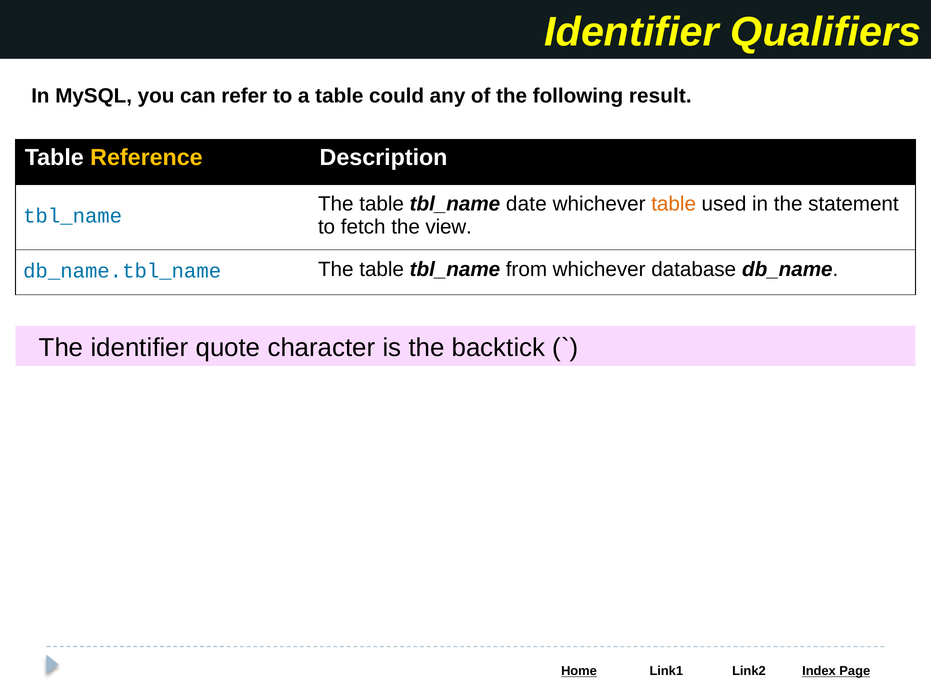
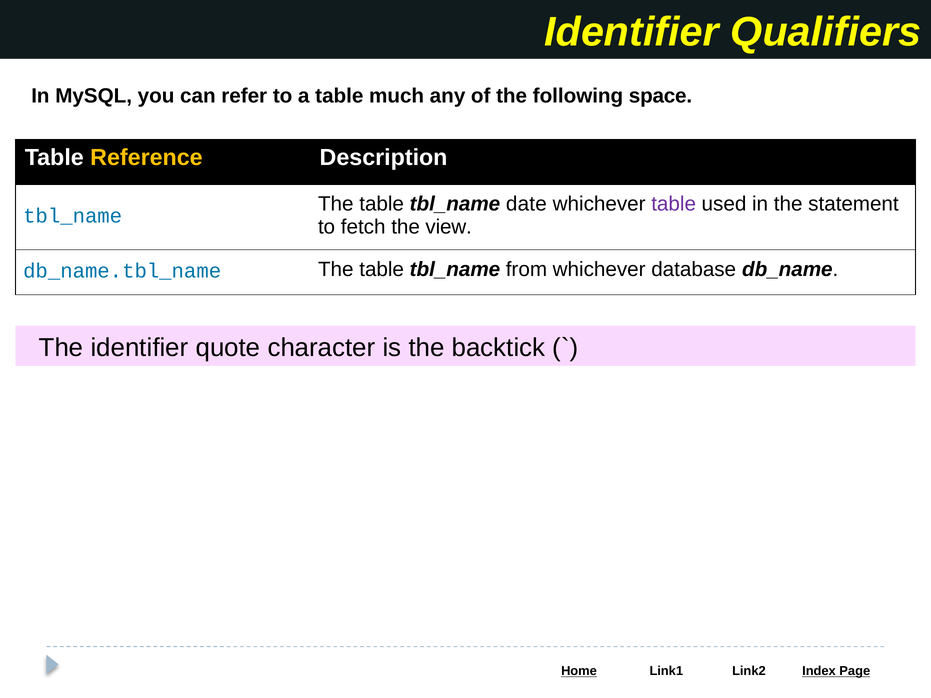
could: could -> much (397, 96)
result: result -> space (660, 96)
table colour: orange -> purple (674, 204)
